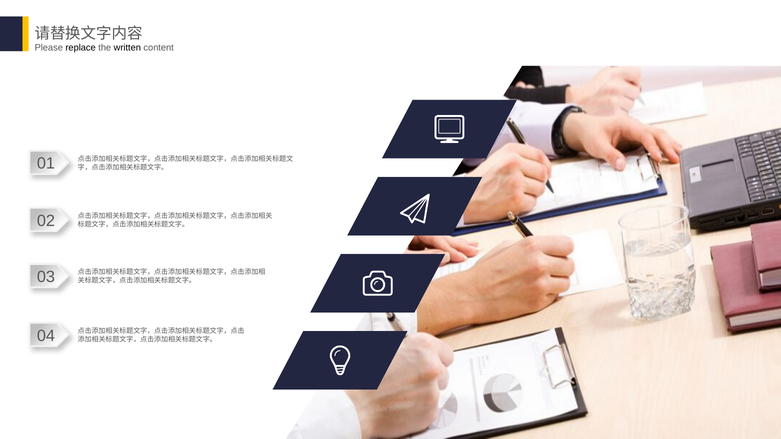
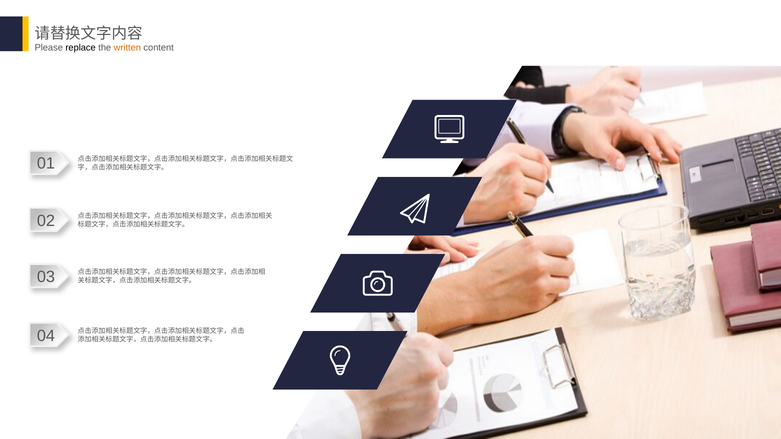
written colour: black -> orange (127, 48)
